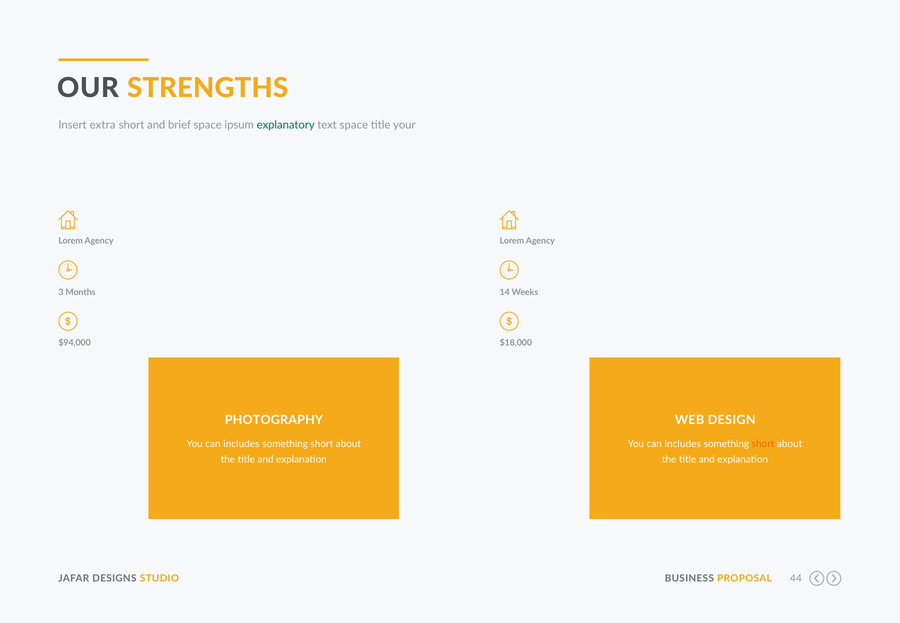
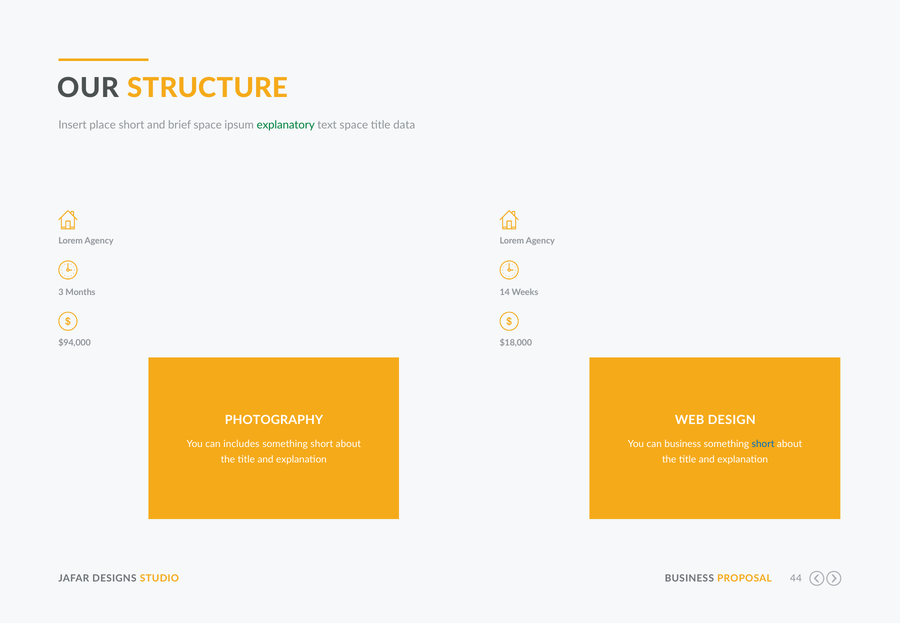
STRENGTHS: STRENGTHS -> STRUCTURE (208, 88)
extra: extra -> place (103, 125)
your: your -> data (404, 125)
includes: includes -> business (683, 444)
short colour: orange -> blue (763, 444)
